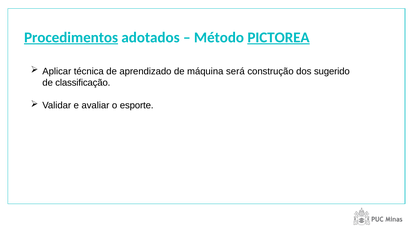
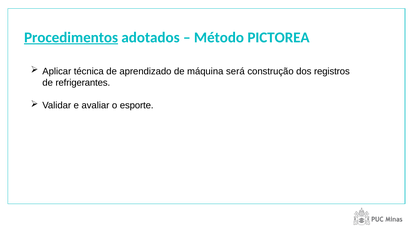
PICTOREA underline: present -> none (278, 38)
sugerido: sugerido -> registros (332, 72)
classificação: classificação -> refrigerantes (83, 83)
